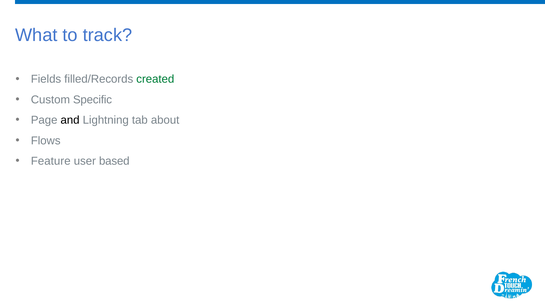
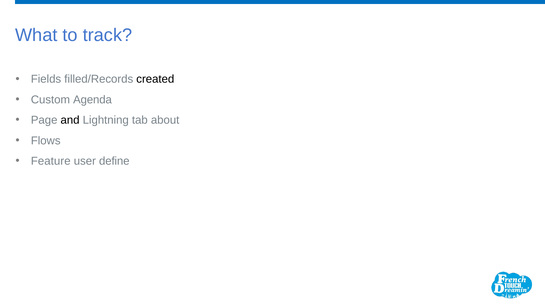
created colour: green -> black (155, 79)
Specific: Specific -> Agenda (92, 100)
based: based -> define (114, 161)
